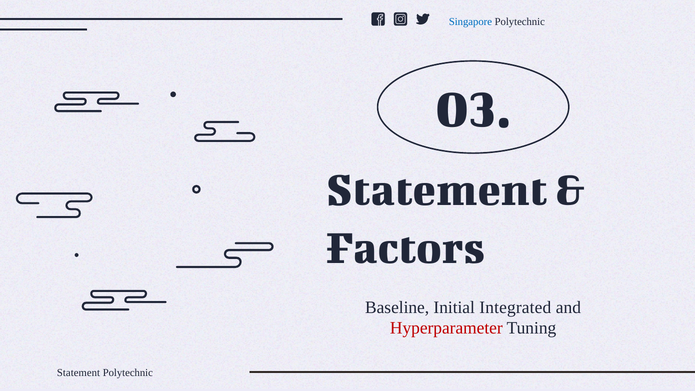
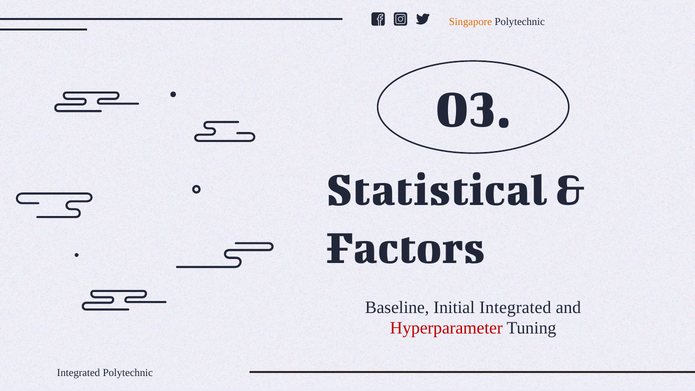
Singapore colour: blue -> orange (470, 22)
Statement: Statement -> Statistical (437, 189)
Statement: Statement -> Integrated (79, 373)
